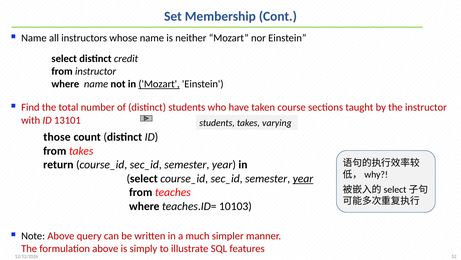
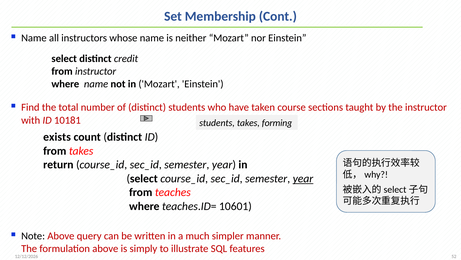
Mozart underline: present -> none (159, 84)
13101: 13101 -> 10181 (67, 120)
varying: varying -> forming (277, 123)
those: those -> exists (57, 137)
10103: 10103 -> 10601 (235, 206)
